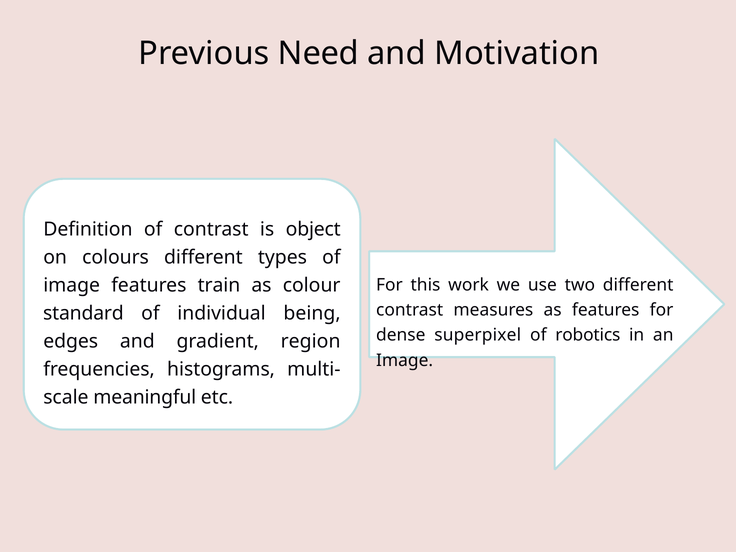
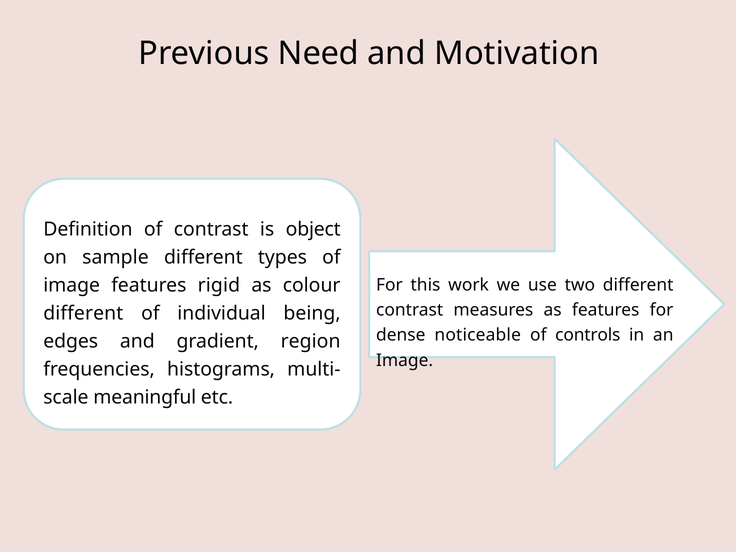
colours: colours -> sample (115, 258)
train: train -> rigid (219, 285)
standard: standard -> different (83, 313)
superpixel: superpixel -> noticeable (478, 335)
robotics: robotics -> controls (588, 335)
